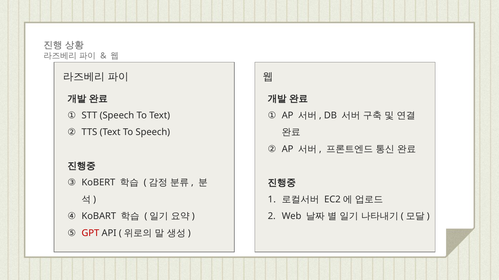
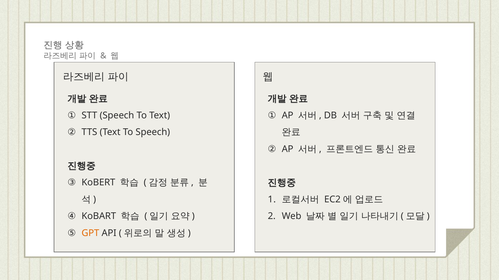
GPT colour: red -> orange (90, 233)
